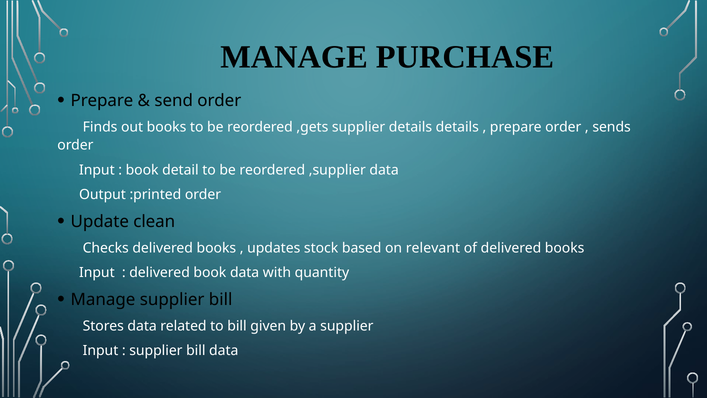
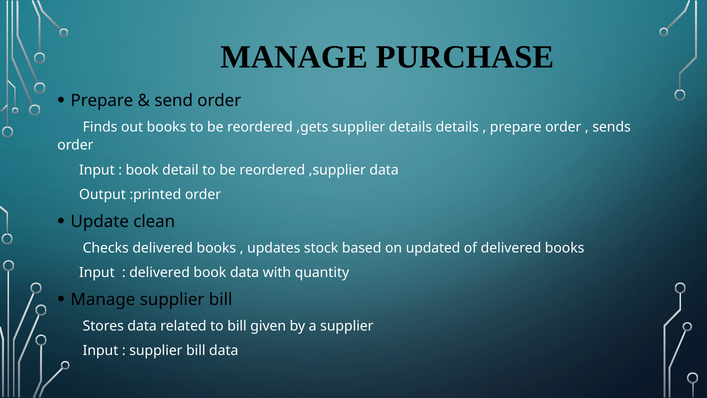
relevant: relevant -> updated (433, 248)
